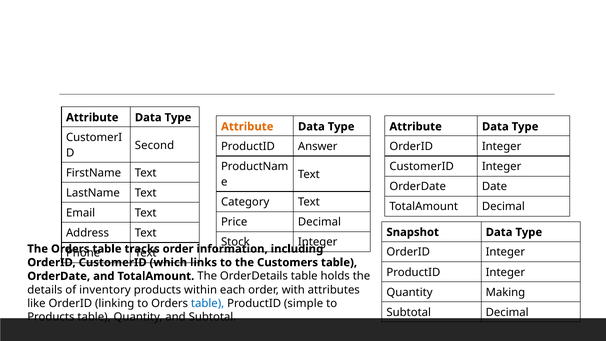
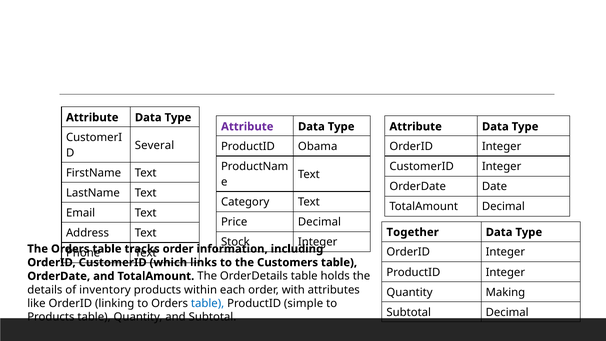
Attribute colour: orange -> purple (247, 127)
Second: Second -> Several (155, 145)
Answer: Answer -> Obama (318, 147)
Snapshot: Snapshot -> Together (413, 232)
